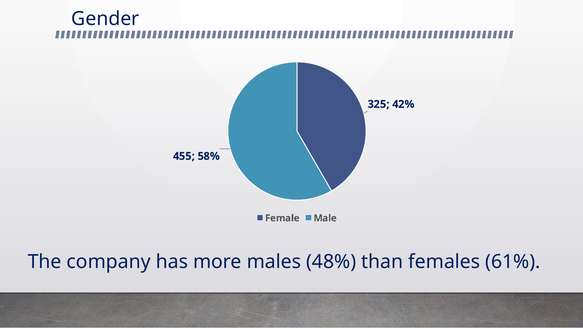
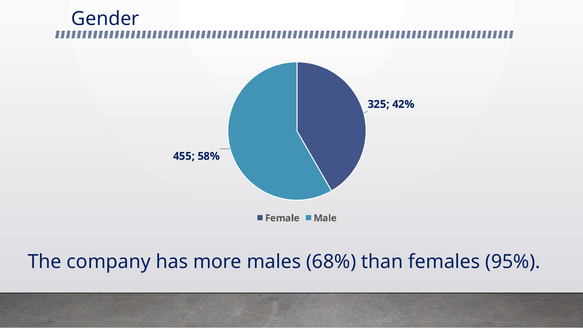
48%: 48% -> 68% (331, 262)
61%: 61% -> 95% (513, 262)
